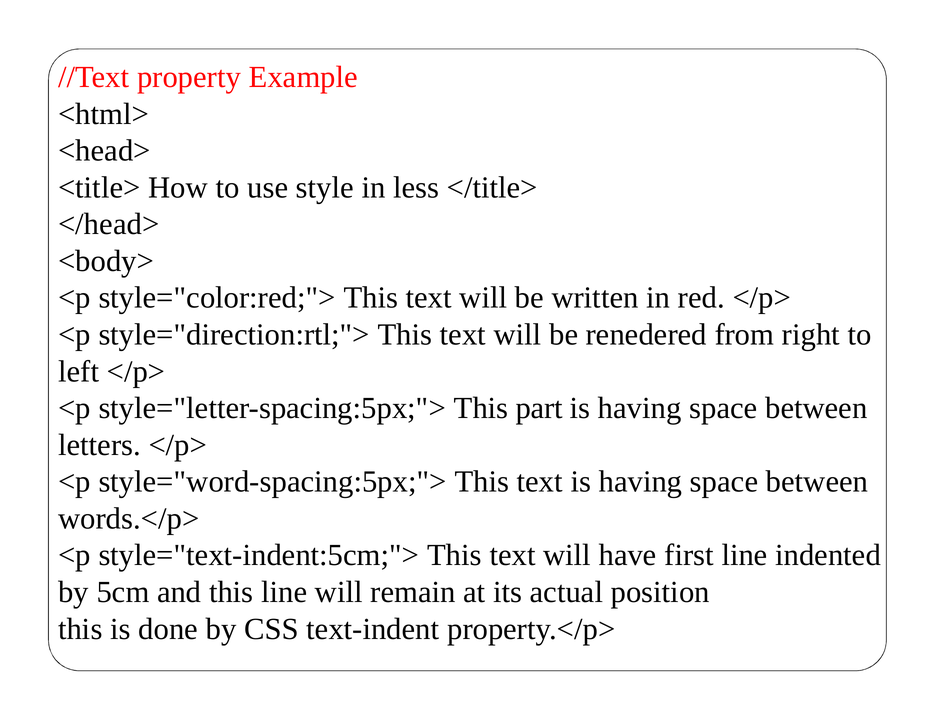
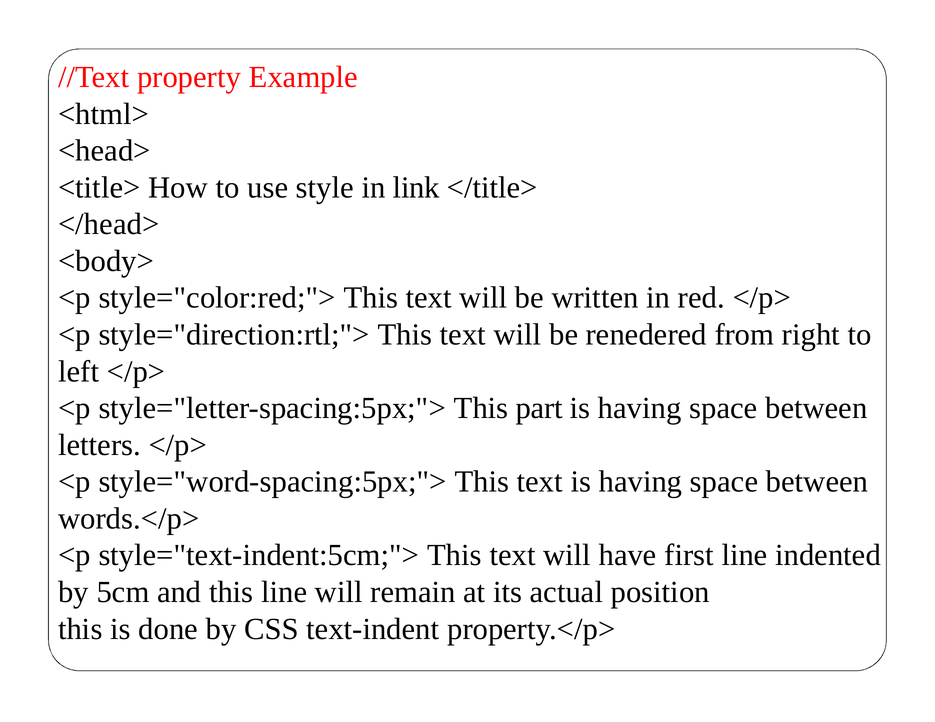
less: less -> link (416, 188)
